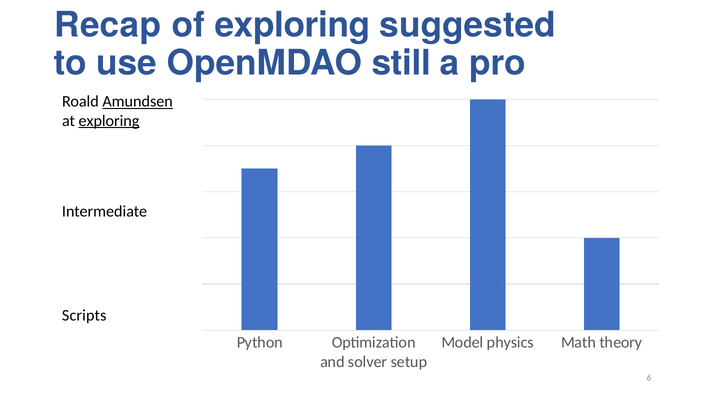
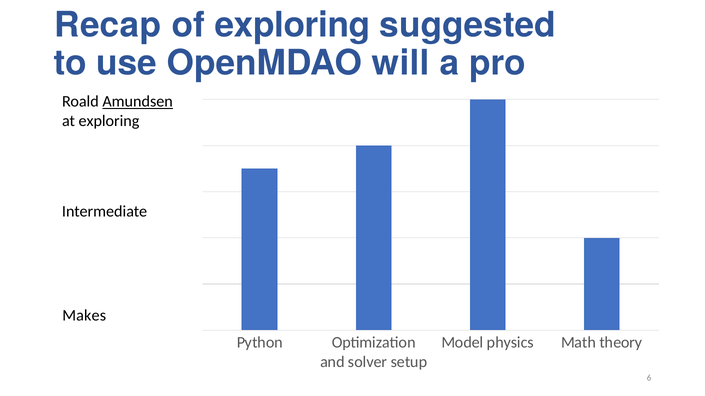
still: still -> will (401, 63)
exploring underline: present -> none (109, 121)
Scripts: Scripts -> Makes (84, 316)
